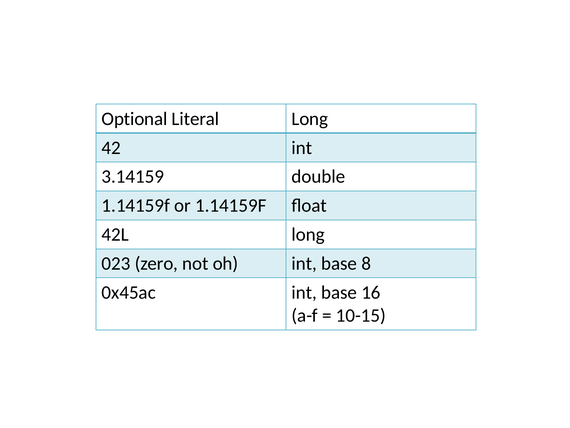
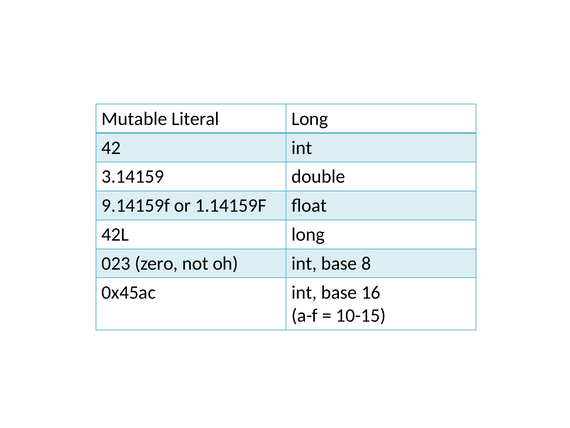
Optional: Optional -> Mutable (134, 119)
1.14159f: 1.14159f -> 9.14159f (136, 205)
